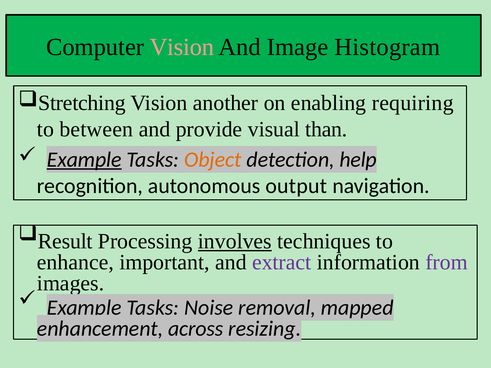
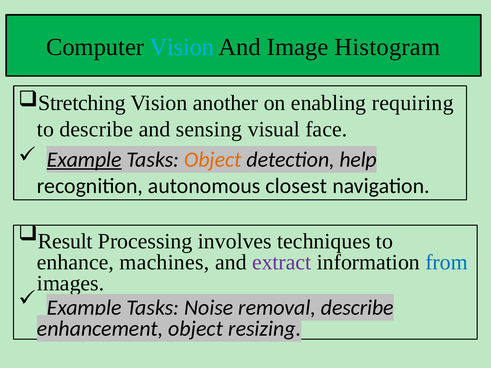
Vision colour: pink -> light blue (182, 47)
to between: between -> describe (96, 129)
provide: provide -> sensing (209, 129)
than: than -> face (326, 129)
output: output -> closest (296, 186)
involves underline: present -> none (235, 242)
important: important -> machines (164, 262)
from colour: purple -> blue (447, 262)
mapped: mapped -> describe (357, 308)
enhancement across: across -> object (196, 329)
